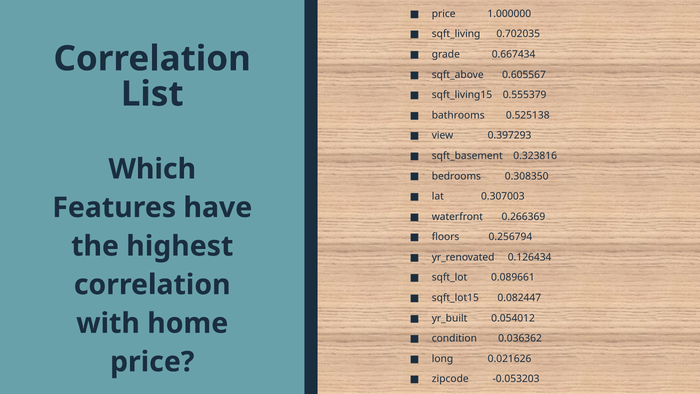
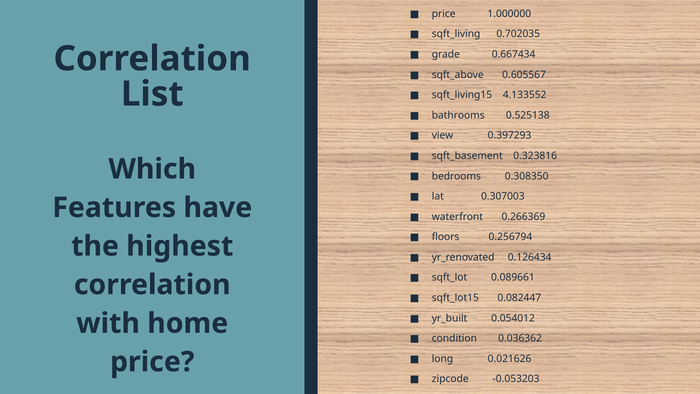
0.555379: 0.555379 -> 4.133552 (525, 95)
